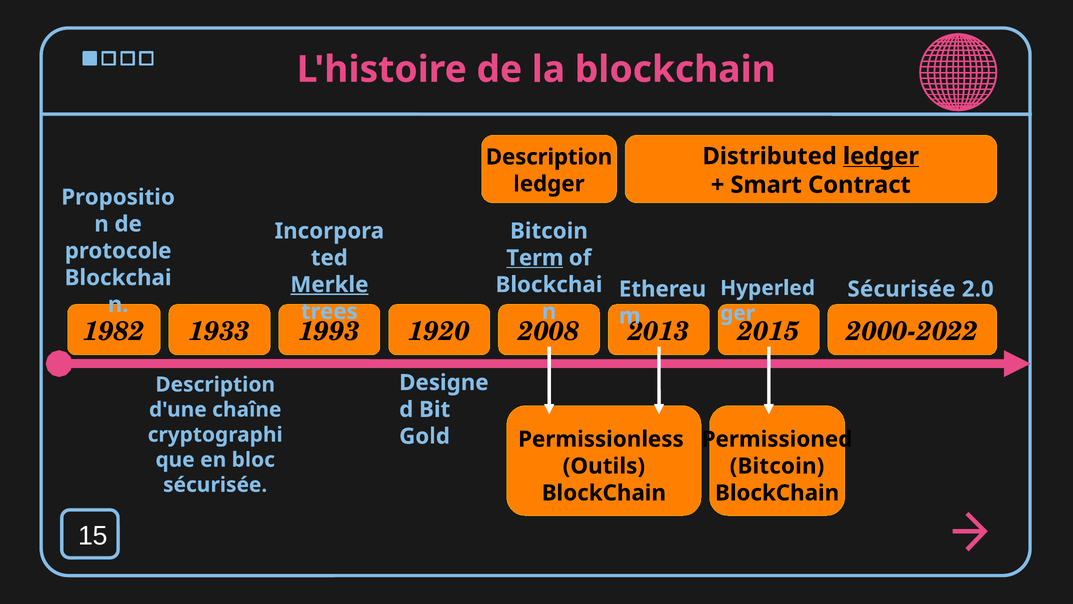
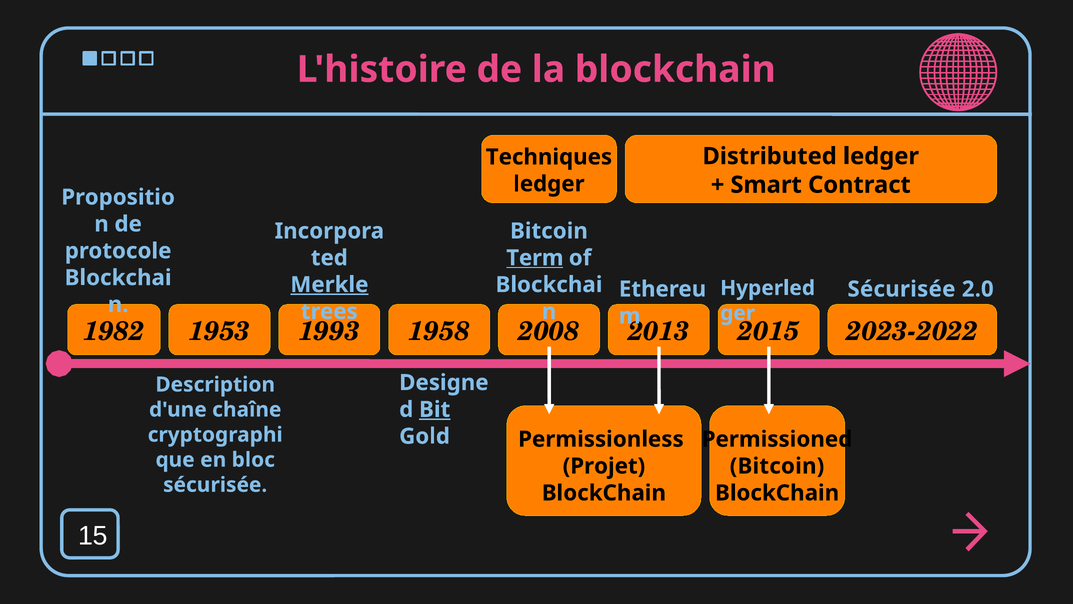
ledger underline: present -> none (881, 156)
Description: Description -> Techniques (549, 157)
1933: 1933 -> 1953 (220, 331)
1920: 1920 -> 1958 (439, 331)
2000-2022: 2000-2022 -> 2023-2022 (912, 331)
Bit underline: none -> present (435, 409)
Outils: Outils -> Projet (604, 466)
